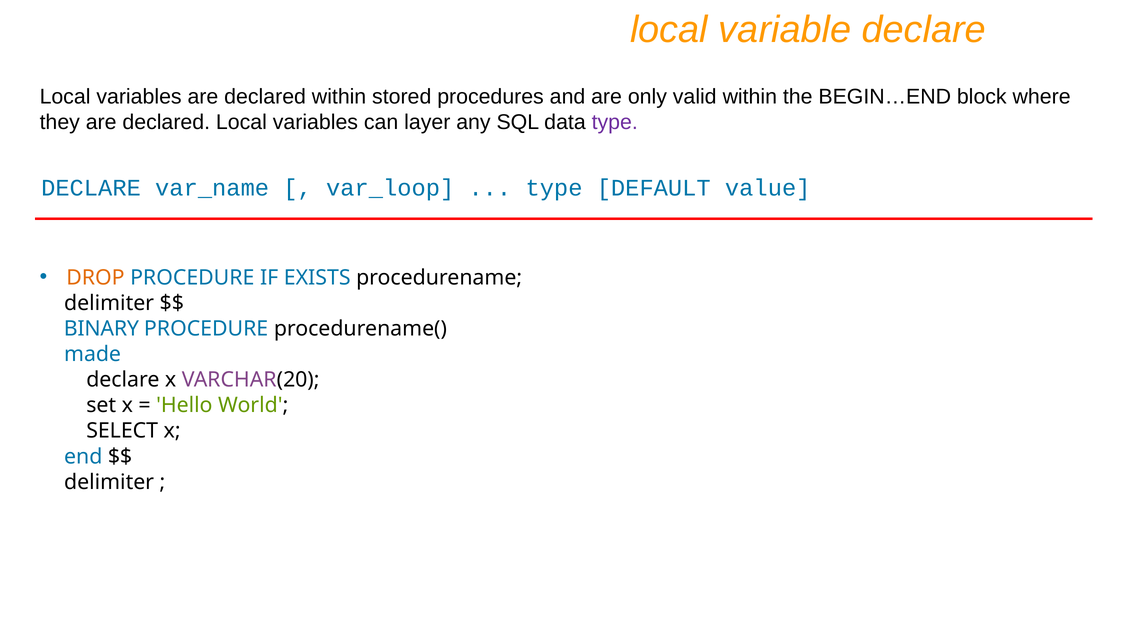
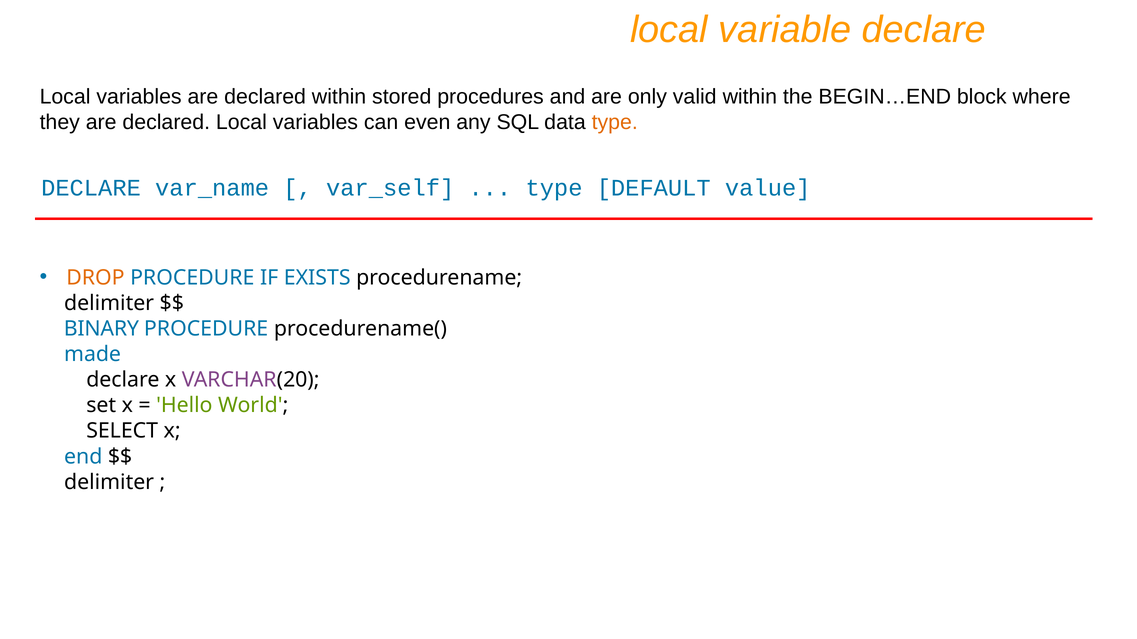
layer: layer -> even (427, 122)
type colour: purple -> orange (615, 122)
var_loop: var_loop -> var_self (390, 188)
